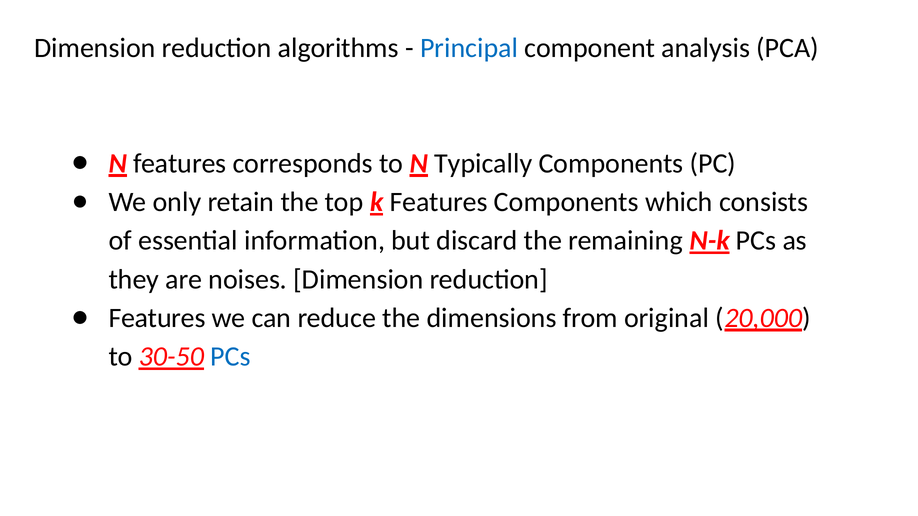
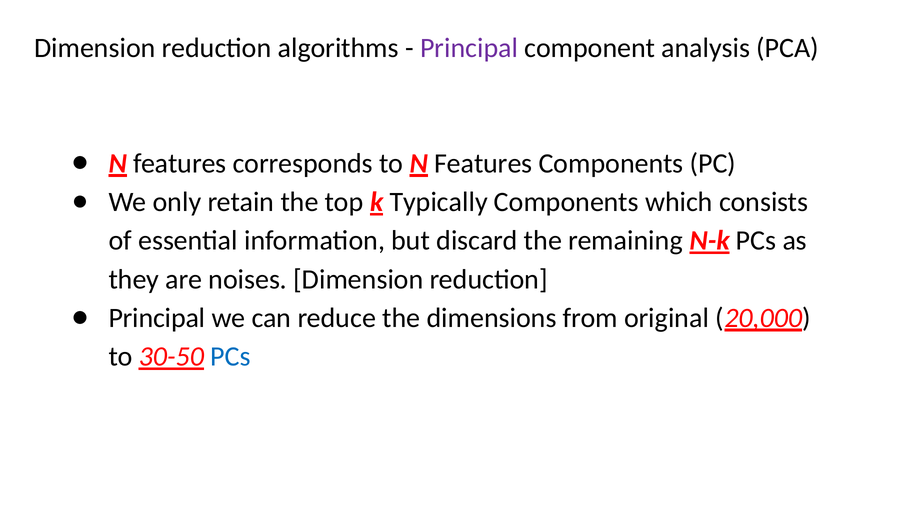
Principal colour: blue -> purple (469, 48)
to N Typically: Typically -> Features (483, 164)
k Features: Features -> Typically (439, 202)
Features: Features -> Principal (157, 318)
